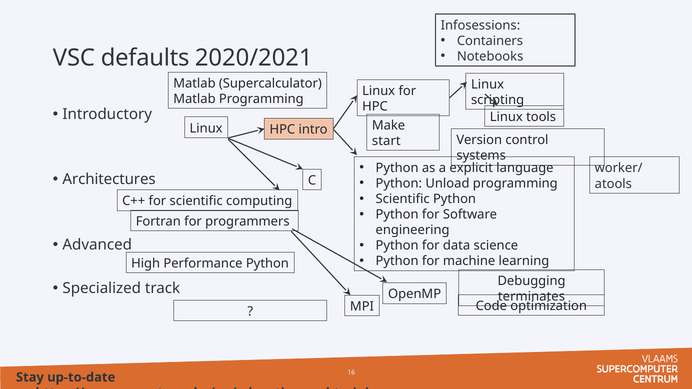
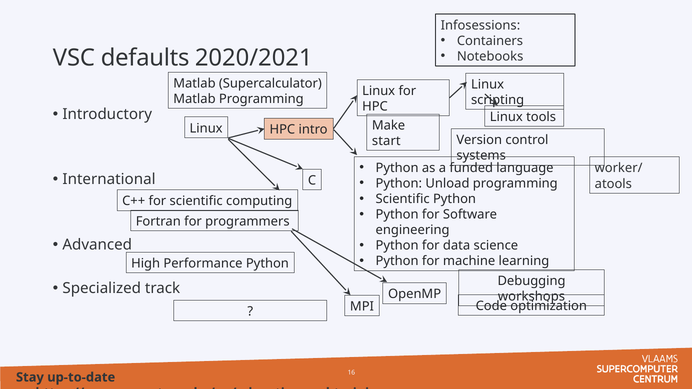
explicit: explicit -> funded (471, 168)
Architectures: Architectures -> International (109, 180)
terminates: terminates -> workshops (531, 297)
